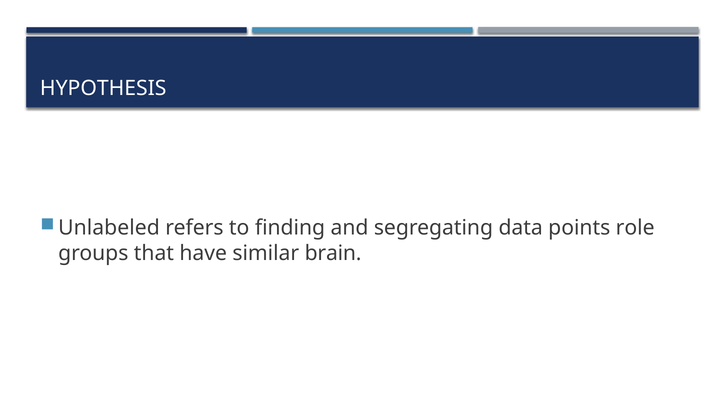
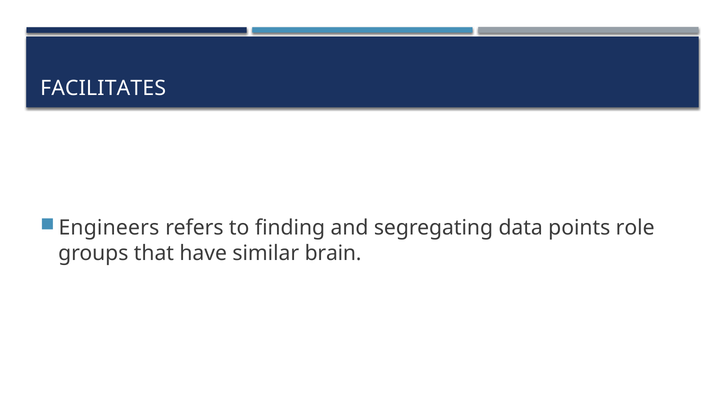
HYPOTHESIS: HYPOTHESIS -> FACILITATES (103, 88)
Unlabeled: Unlabeled -> Engineers (109, 228)
